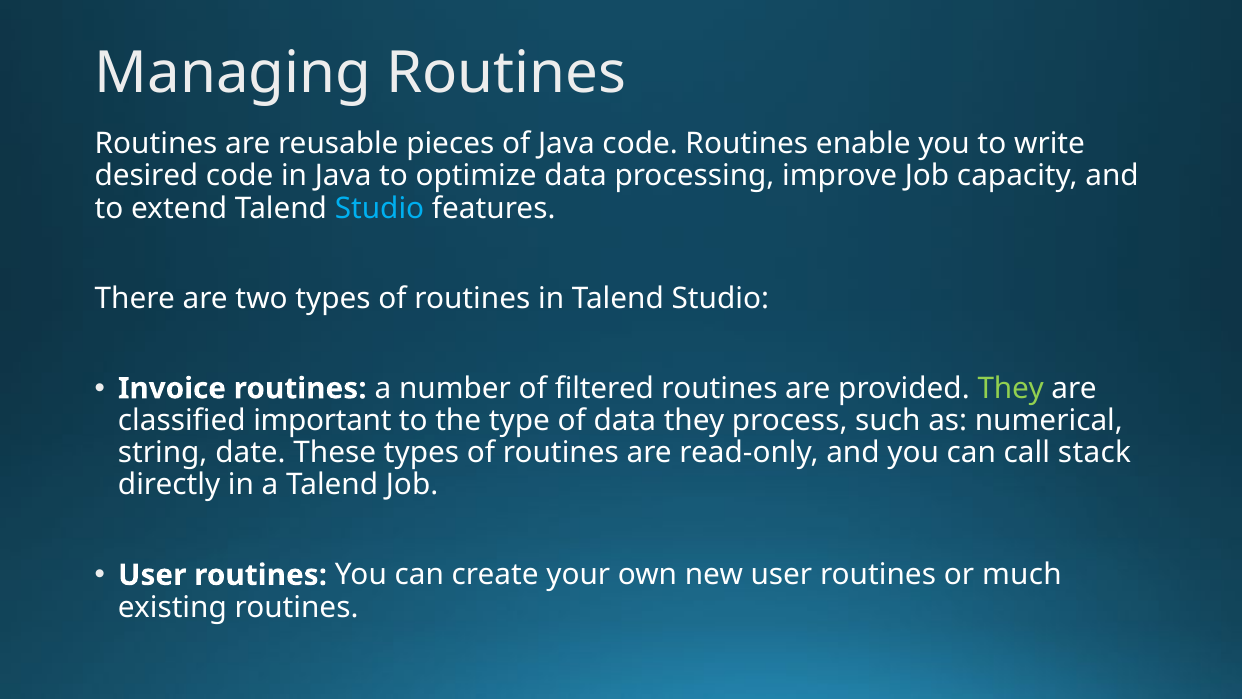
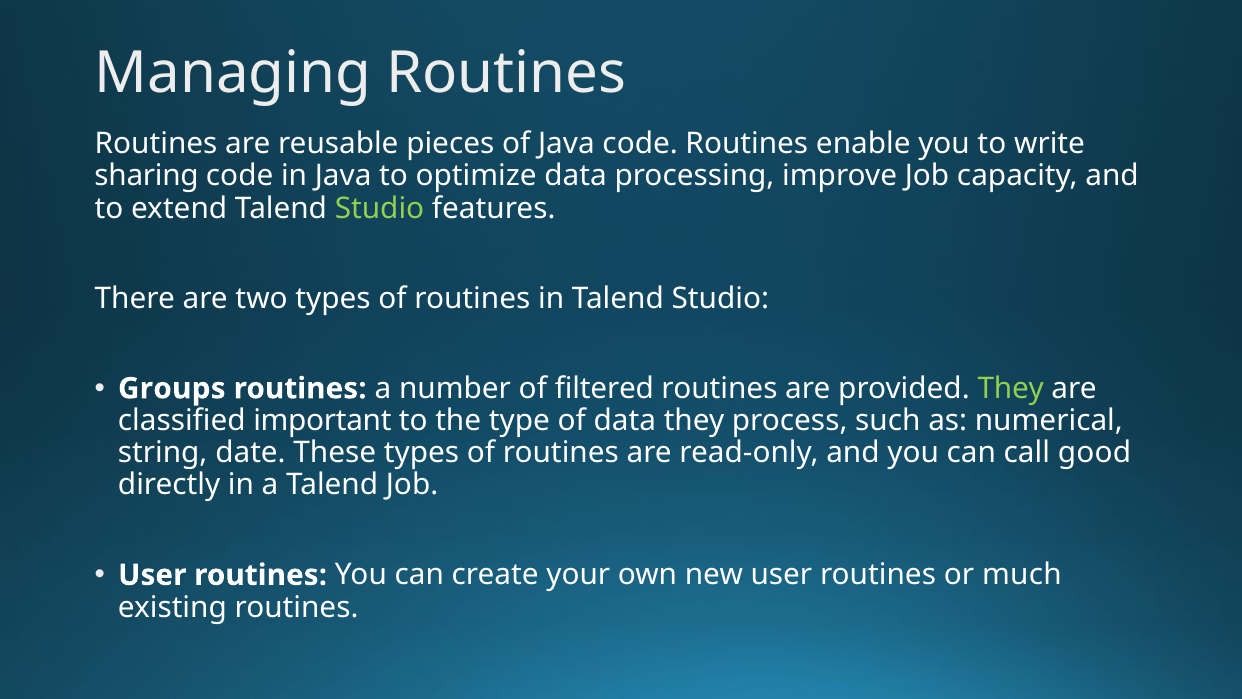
desired: desired -> sharing (147, 176)
Studio colour: light blue -> light green (379, 208)
Invoice: Invoice -> Groups (172, 388)
stack: stack -> good (1094, 453)
